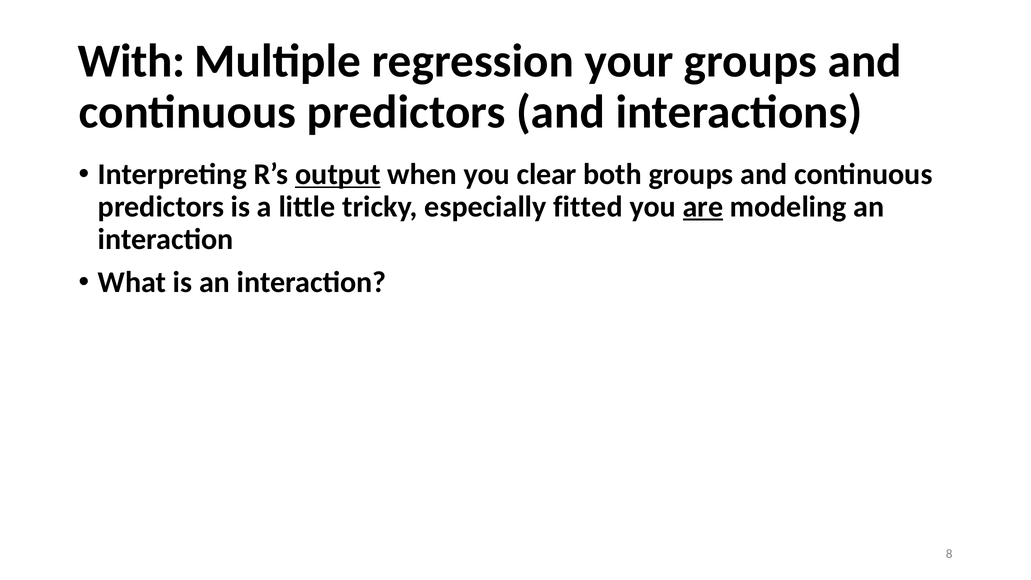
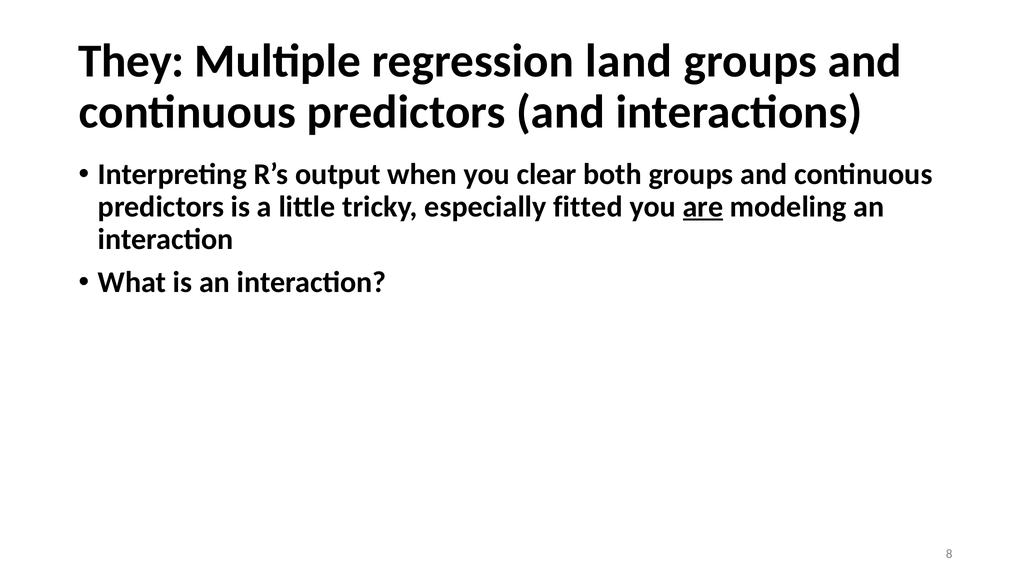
With: With -> They (131, 61)
your: your -> land (629, 61)
output underline: present -> none (338, 174)
